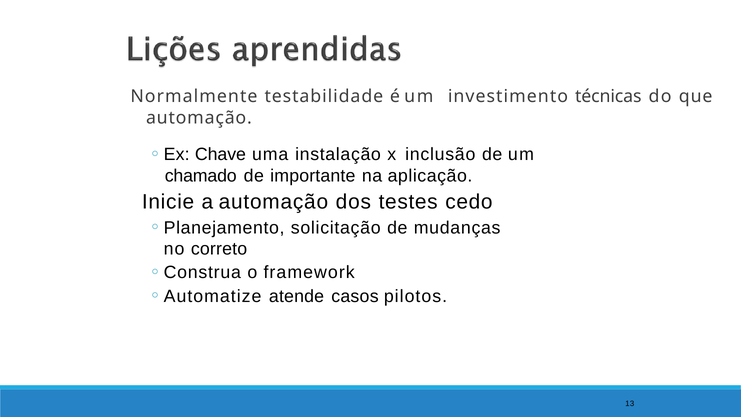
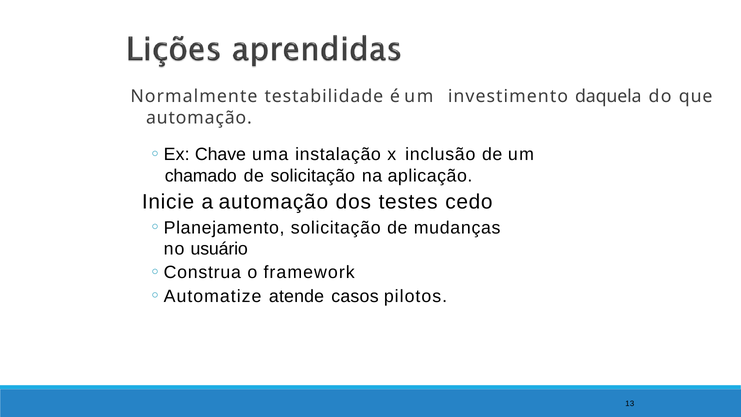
técnicas: técnicas -> daquela (608, 96)
de importante: importante -> solicitação (313, 176)
correto: correto -> usuário (219, 249)
